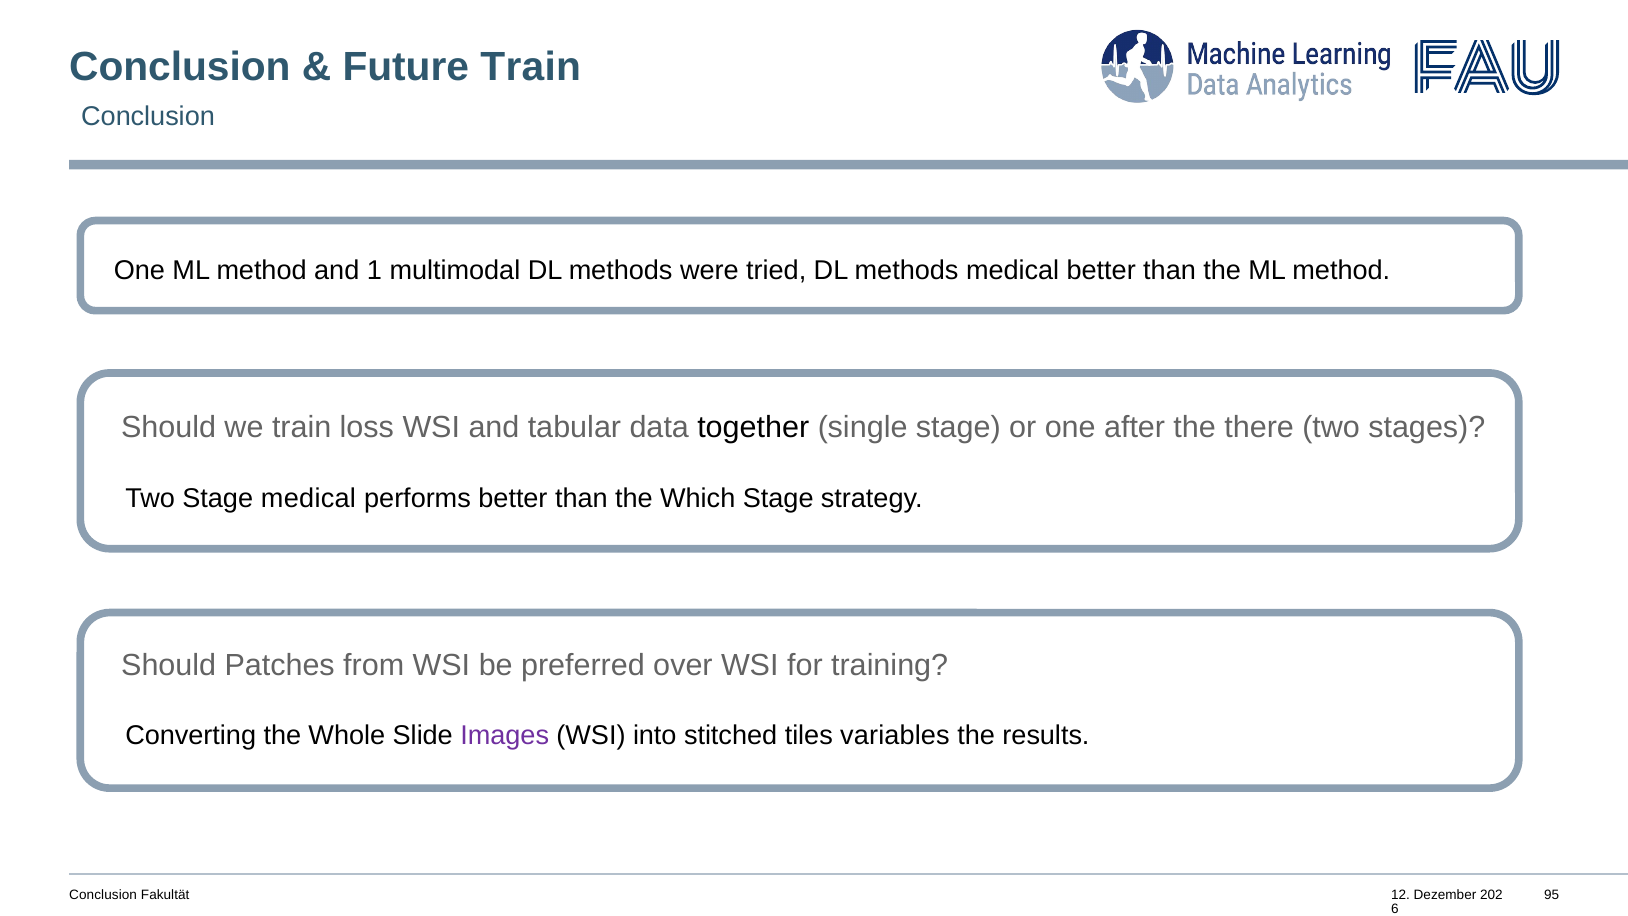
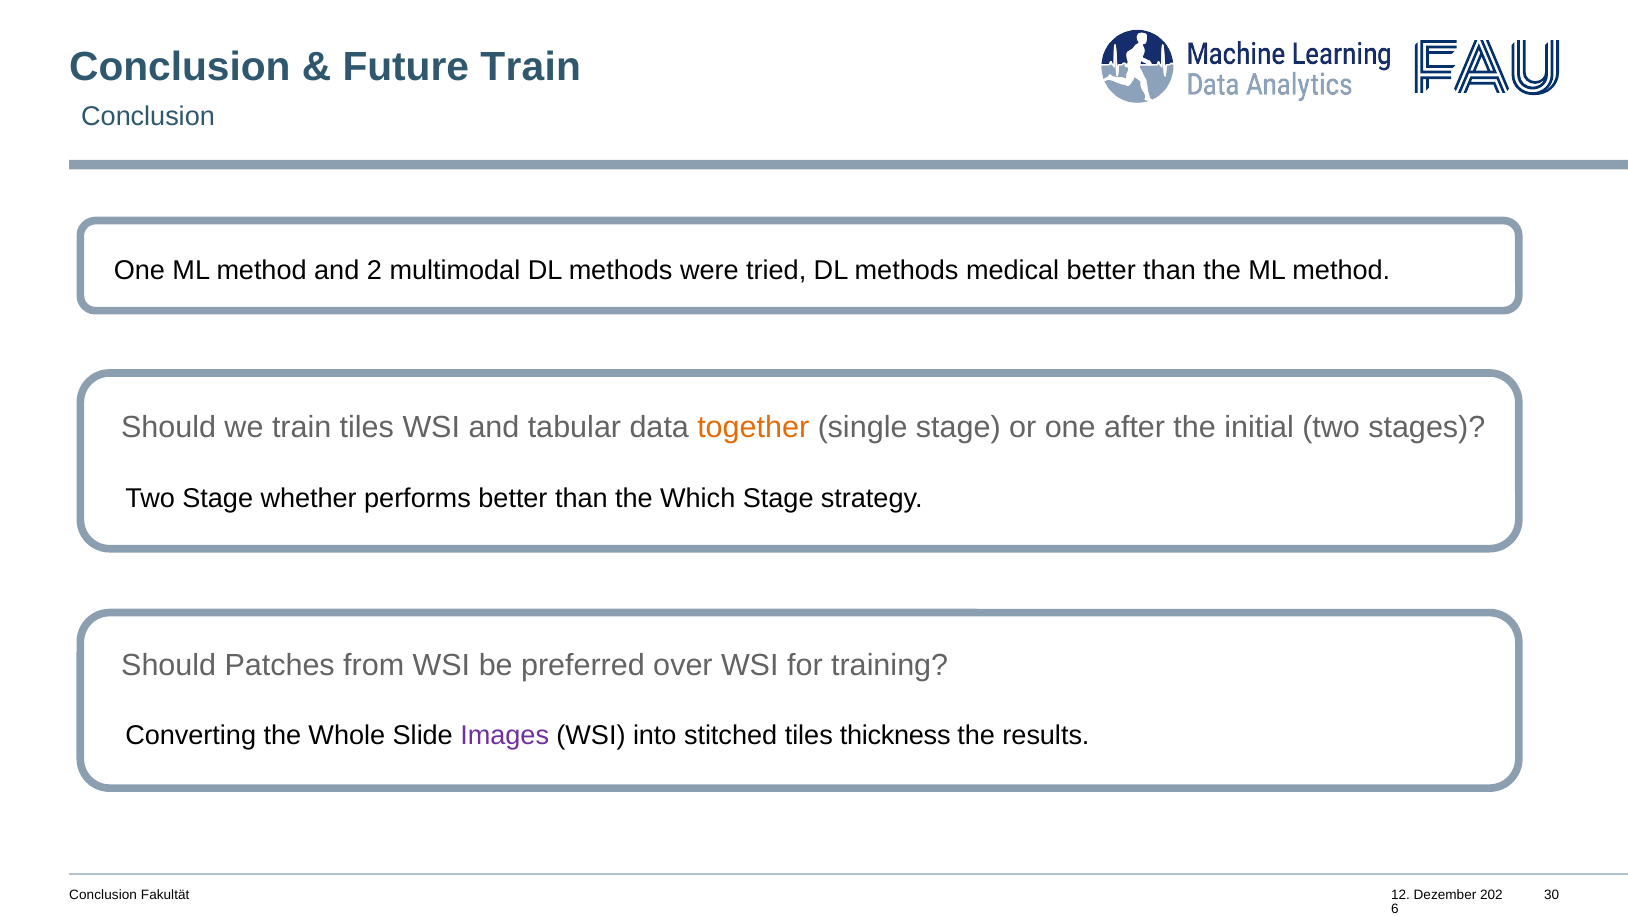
1: 1 -> 2 (374, 270)
train loss: loss -> tiles (367, 428)
together colour: black -> orange (753, 428)
there: there -> initial (1259, 428)
Stage medical: medical -> whether (309, 498)
variables: variables -> thickness (895, 736)
95: 95 -> 30 (1552, 895)
